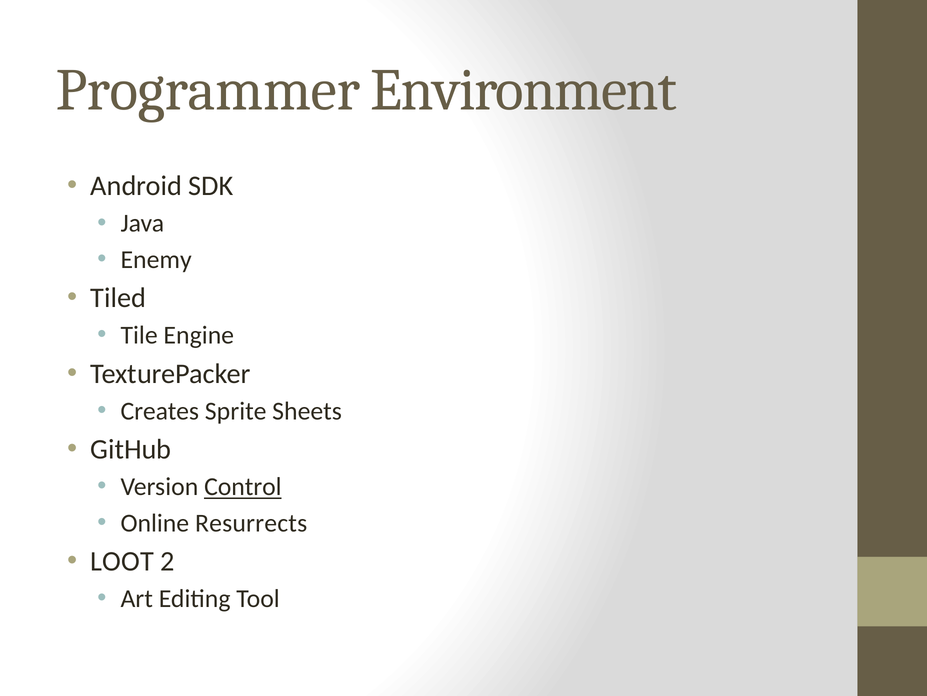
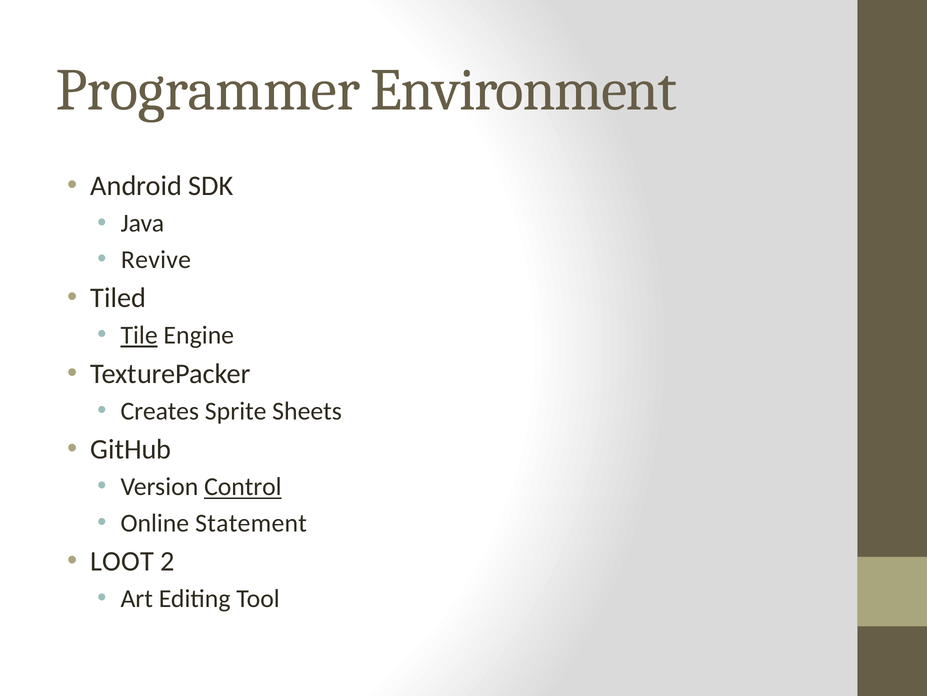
Enemy: Enemy -> Revive (156, 259)
Tile underline: none -> present (139, 335)
Resurrects: Resurrects -> Statement (251, 523)
